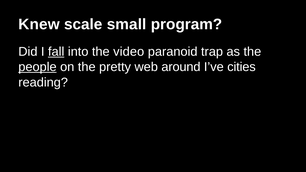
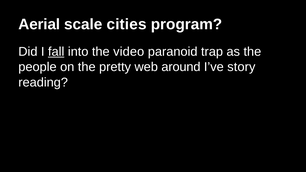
Knew: Knew -> Aerial (39, 24)
small: small -> cities (127, 24)
people underline: present -> none (37, 67)
cities: cities -> story (241, 67)
